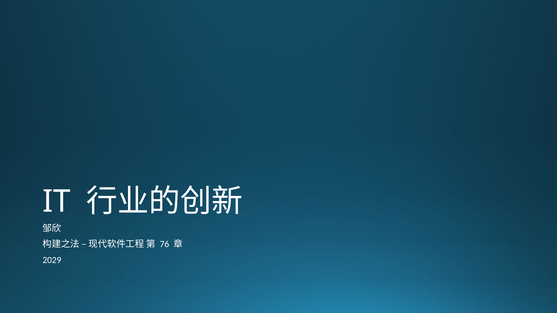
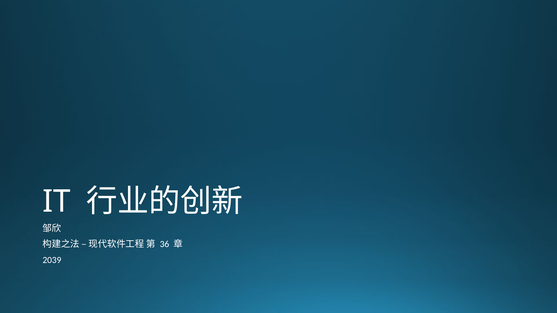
76: 76 -> 36 (164, 244)
2029: 2029 -> 2039 (52, 260)
